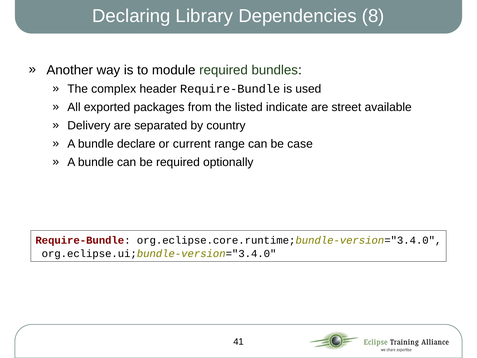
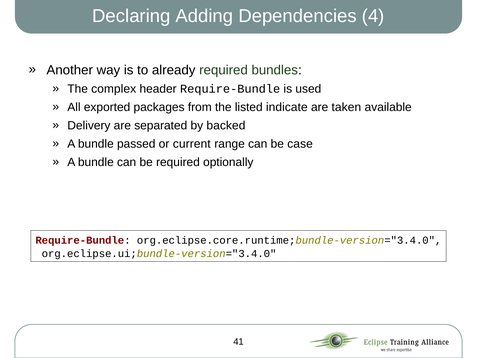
Library: Library -> Adding (204, 16)
8: 8 -> 4 (373, 16)
module: module -> already (174, 70)
street: street -> taken (346, 107)
country: country -> backed (226, 126)
declare: declare -> passed (136, 144)
